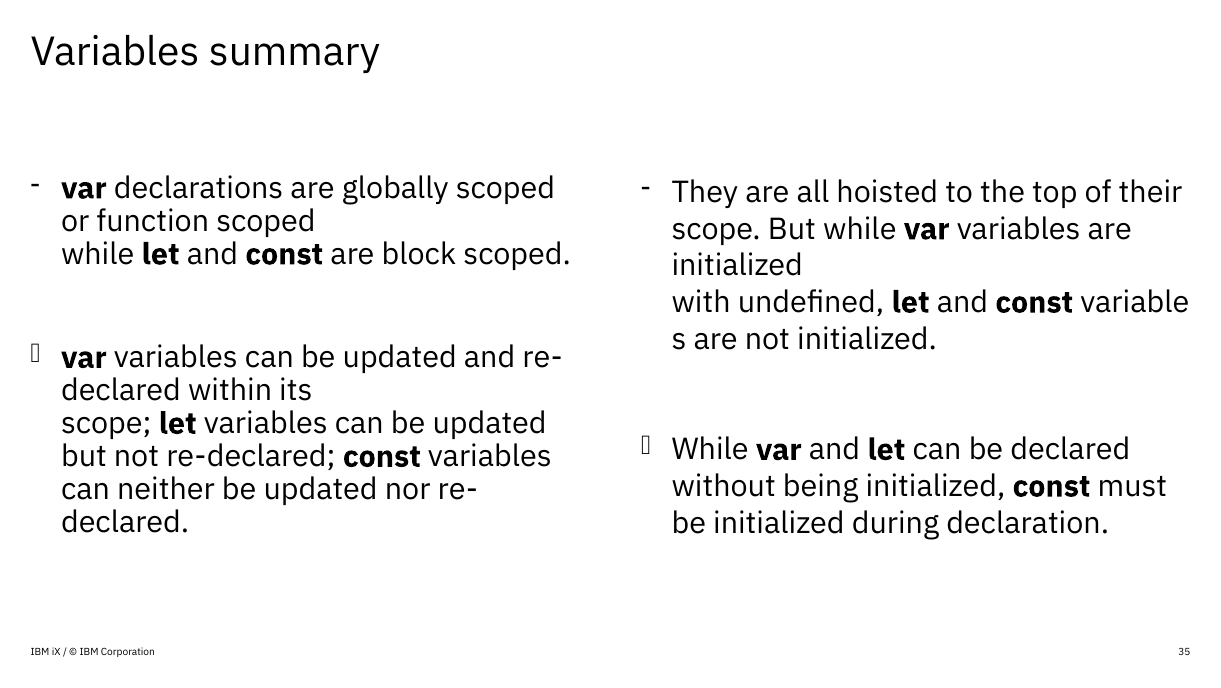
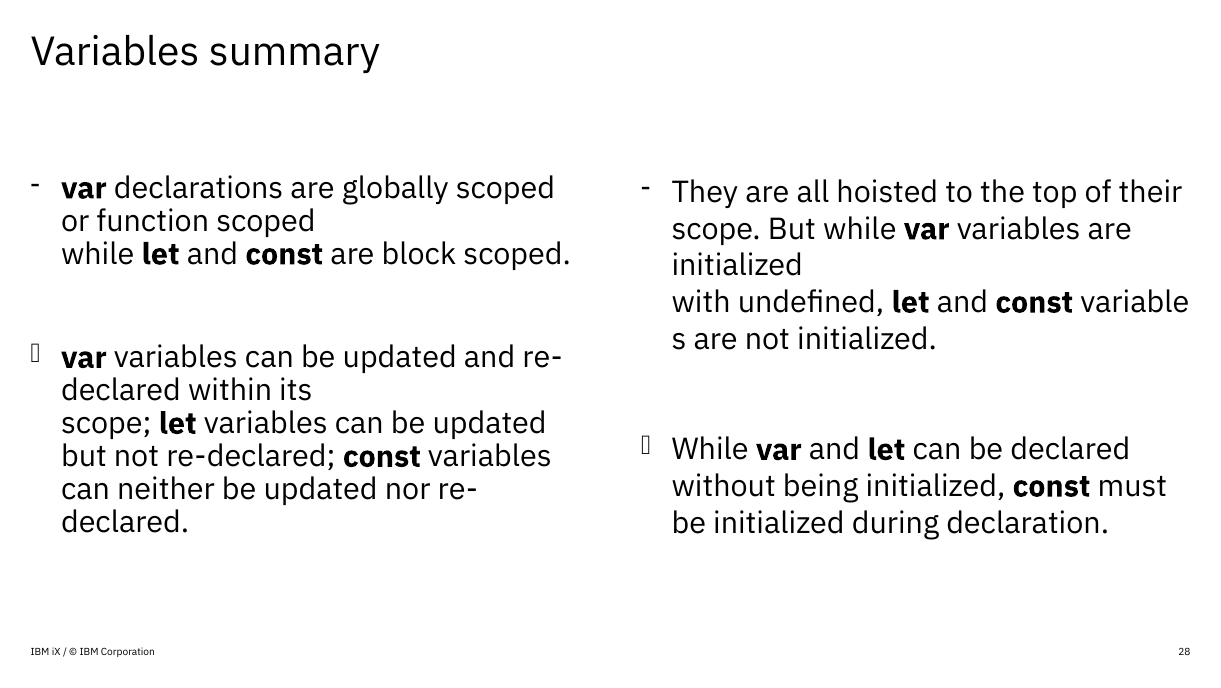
35: 35 -> 28 (1184, 651)
